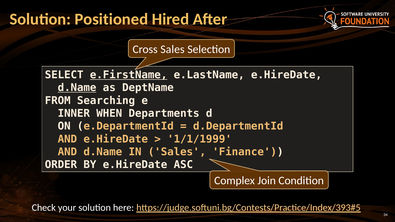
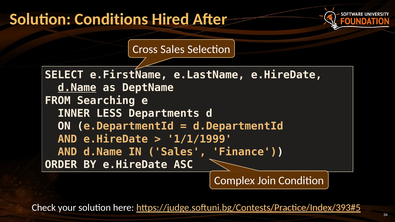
Positioned: Positioned -> Conditions (111, 19)
e.FirstName underline: present -> none (129, 75)
WHEN: WHEN -> LESS (109, 113)
